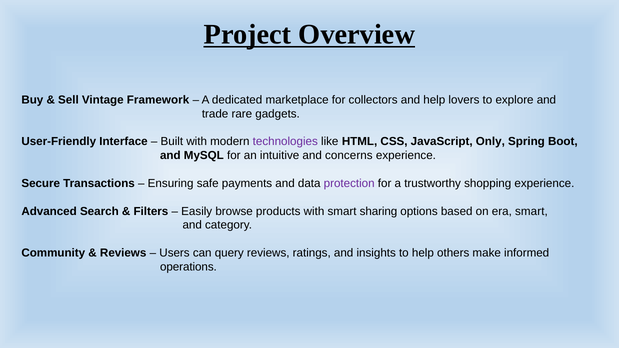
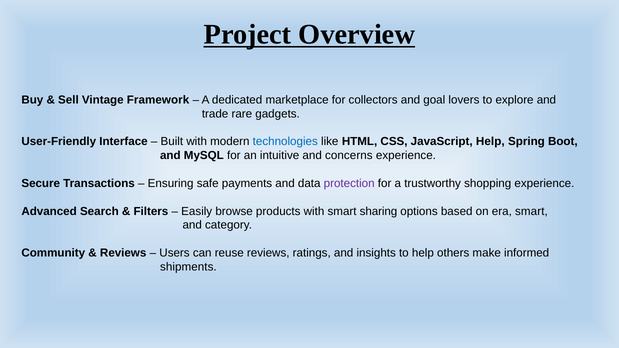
and help: help -> goal (434, 100)
technologies colour: purple -> blue (285, 142)
JavaScript Only: Only -> Help (490, 142)
query: query -> reuse (229, 253)
operations: operations -> shipments (188, 267)
